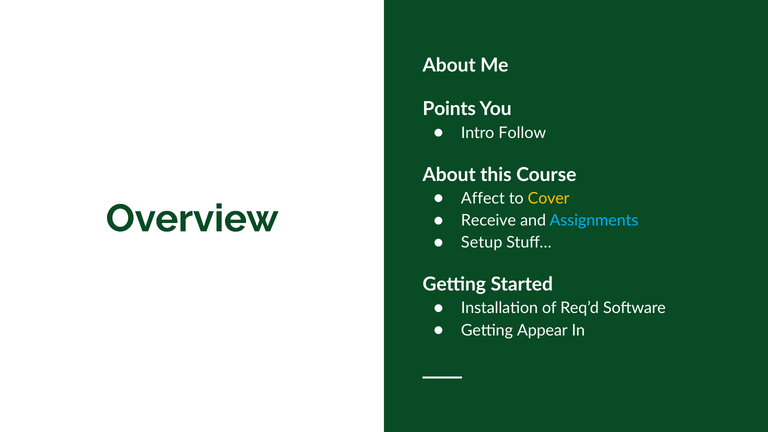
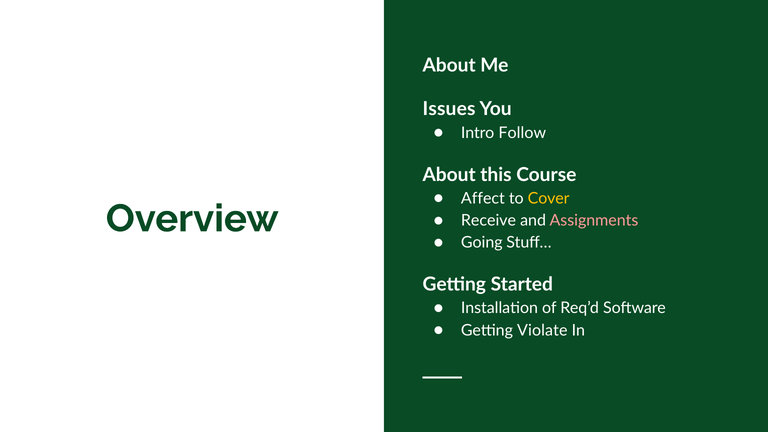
Points: Points -> Issues (449, 109)
Assignments colour: light blue -> pink (594, 221)
Setup: Setup -> Going (482, 243)
Appear: Appear -> Violate (542, 330)
